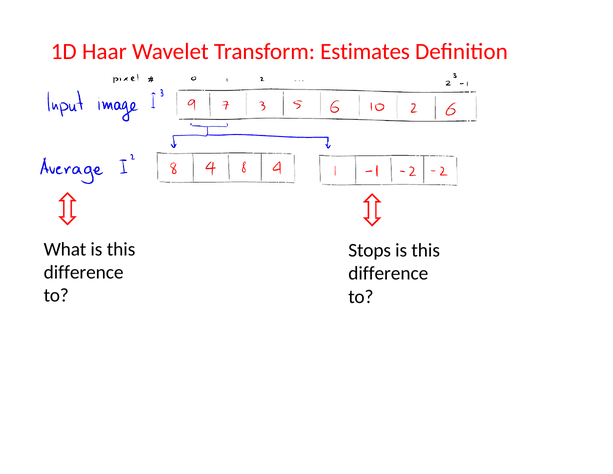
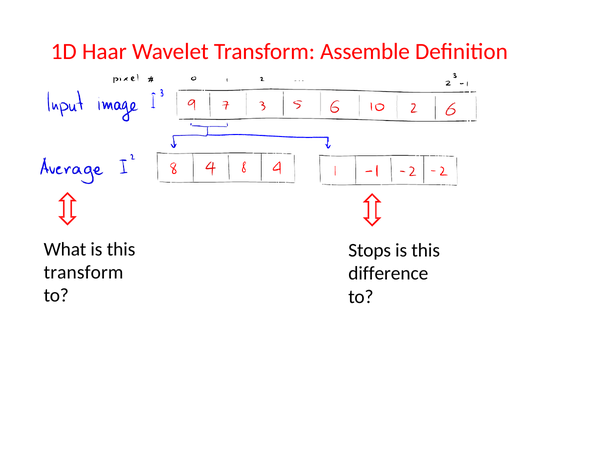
Estimates: Estimates -> Assemble (365, 52)
difference: difference -> transform (84, 272)
